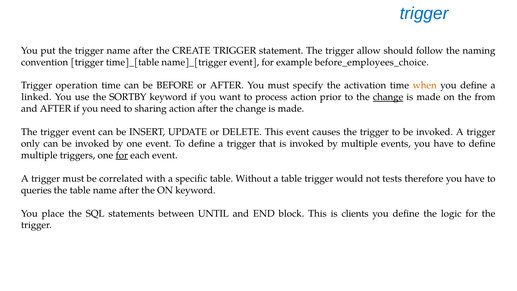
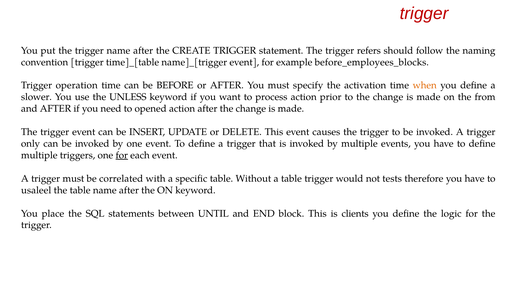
trigger colour: blue -> red (424, 13)
allow: allow -> refers (369, 50)
before_employees_choice: before_employees_choice -> before_employees_blocks (372, 62)
linked: linked -> slower (36, 97)
SORTBY: SORTBY -> UNLESS (128, 97)
change underline: present -> none (388, 97)
sharing: sharing -> opened (151, 109)
queries: queries -> usaleel (36, 190)
